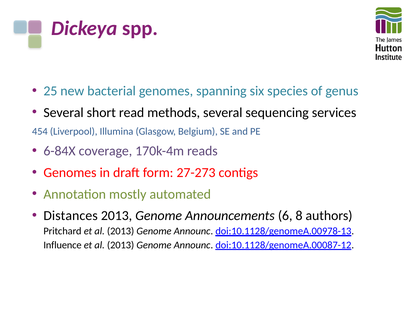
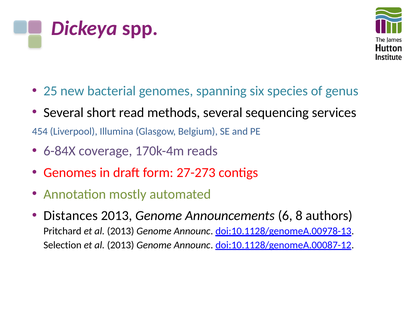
Influence: Influence -> Selection (62, 245)
